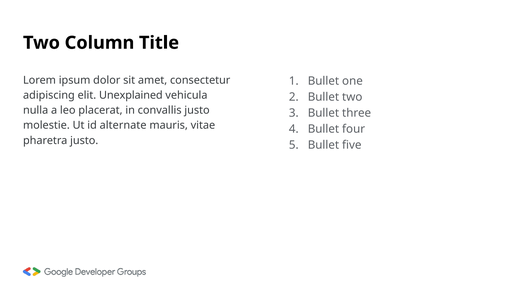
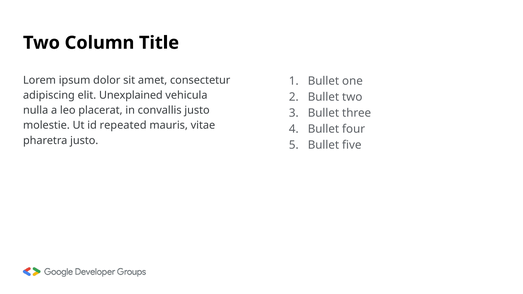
alternate: alternate -> repeated (123, 125)
